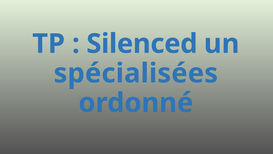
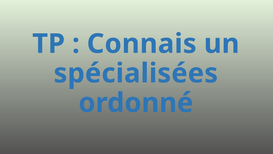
Silenced: Silenced -> Connais (142, 44)
